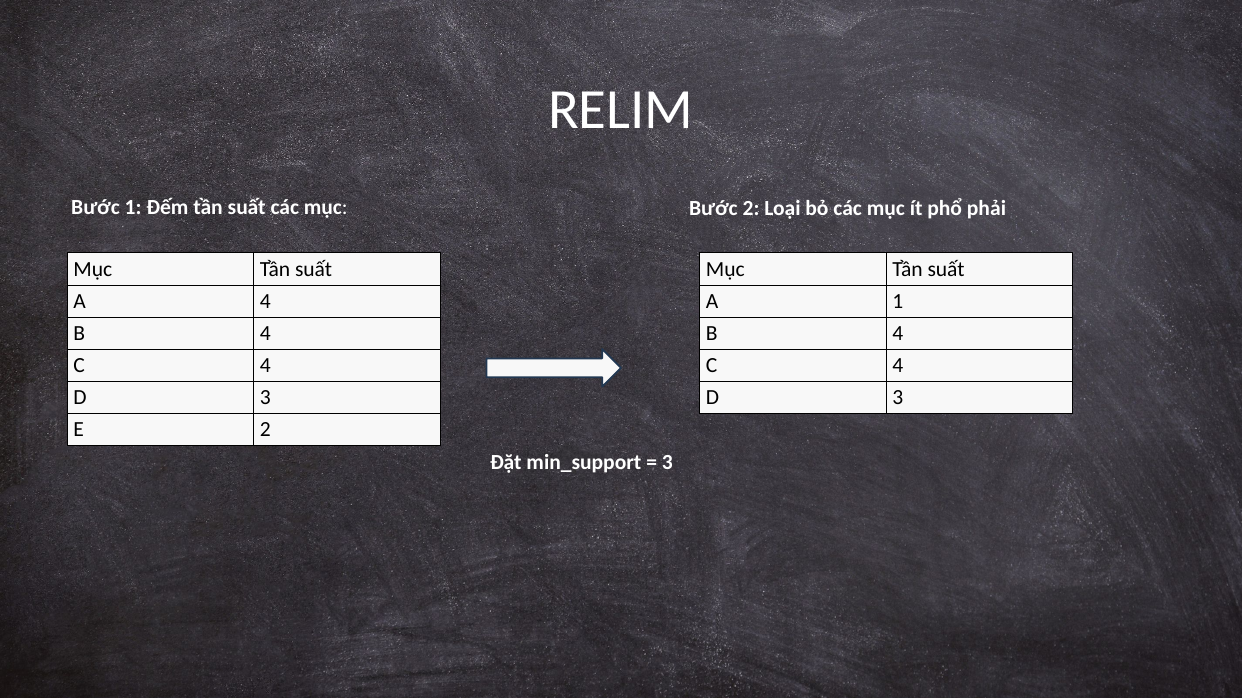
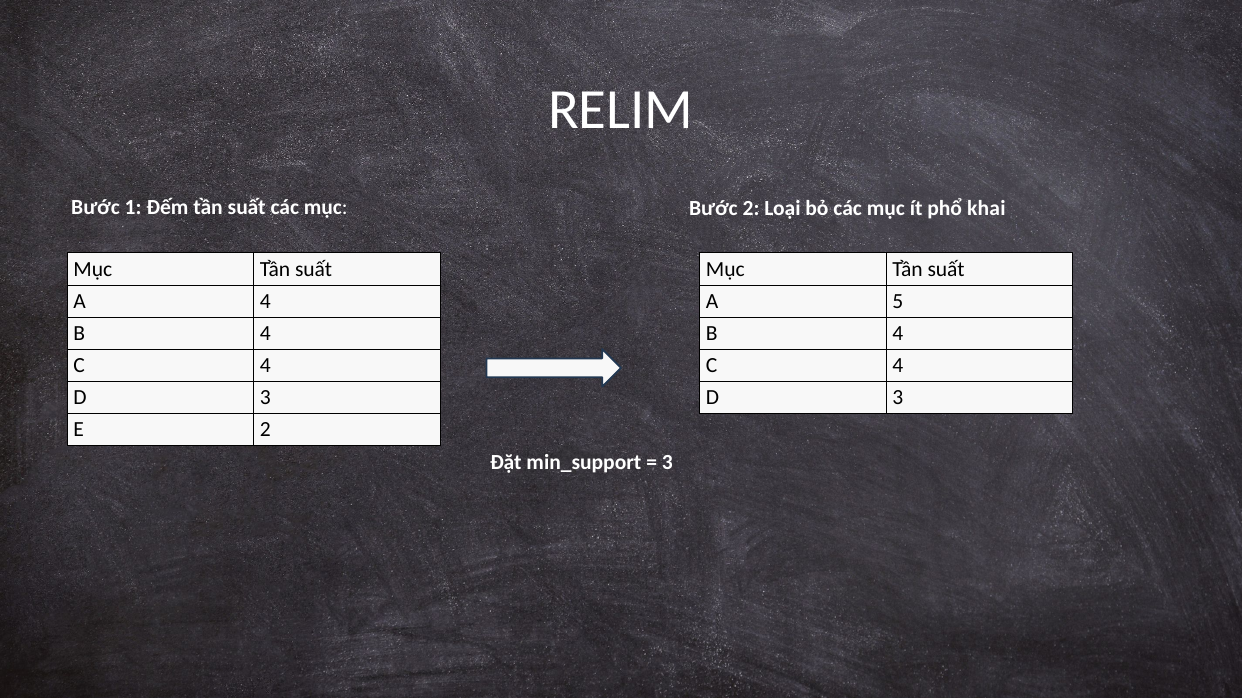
phải: phải -> khai (986, 208)
A 1: 1 -> 5 (898, 302)
